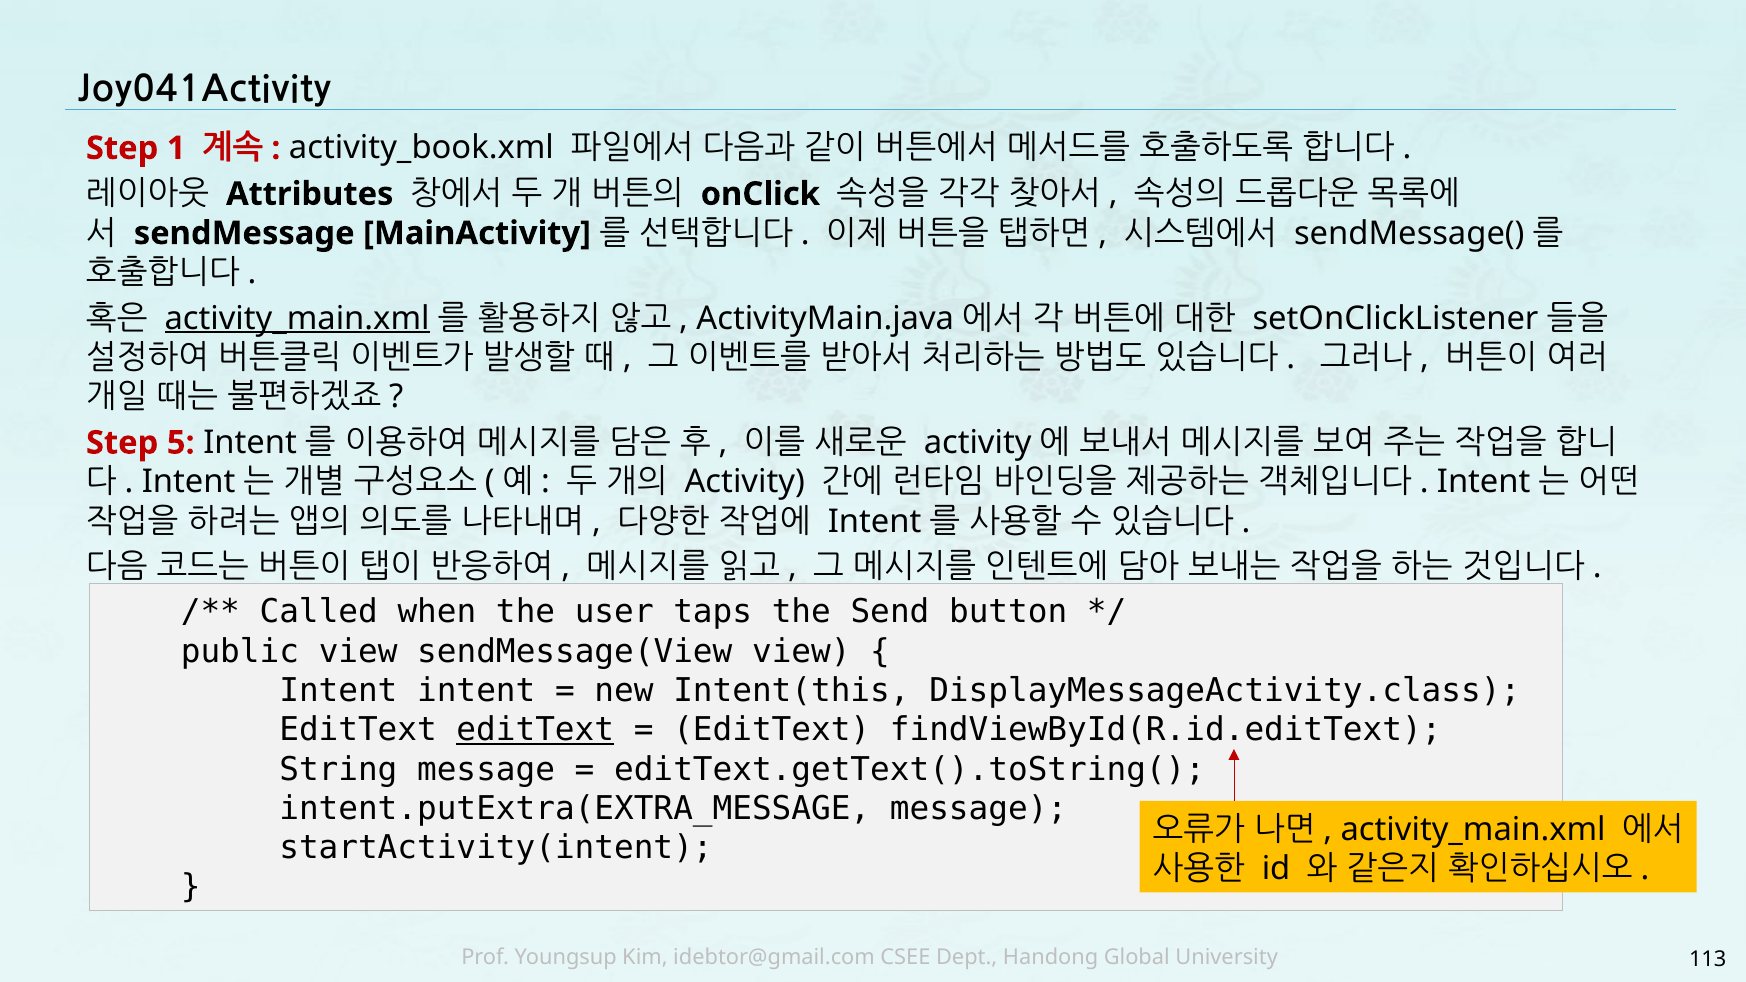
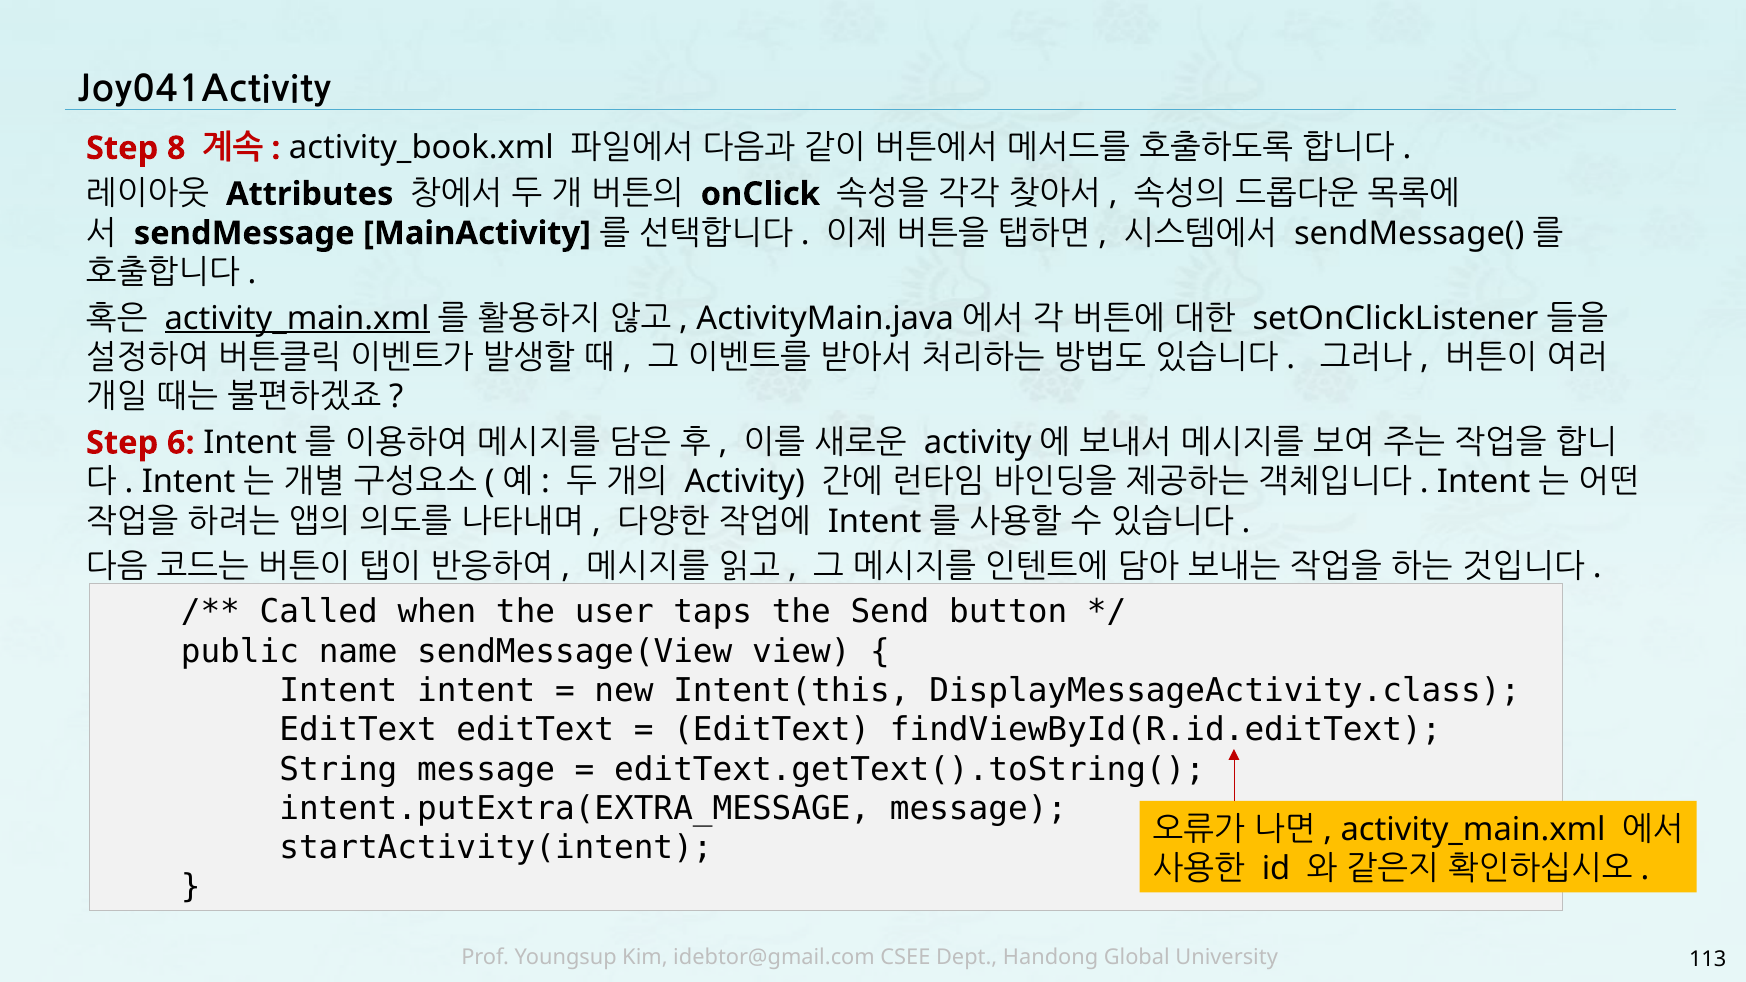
1: 1 -> 8 (176, 148)
5: 5 -> 6 (181, 443)
public view: view -> name (358, 651)
editText underline: present -> none (535, 730)
